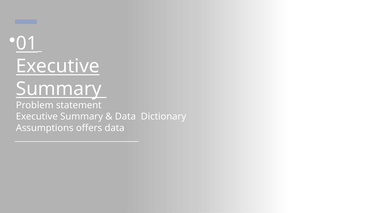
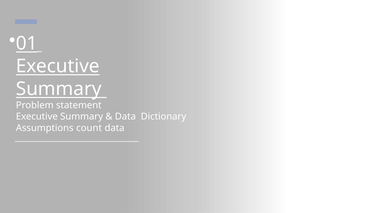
offers: offers -> count (89, 128)
